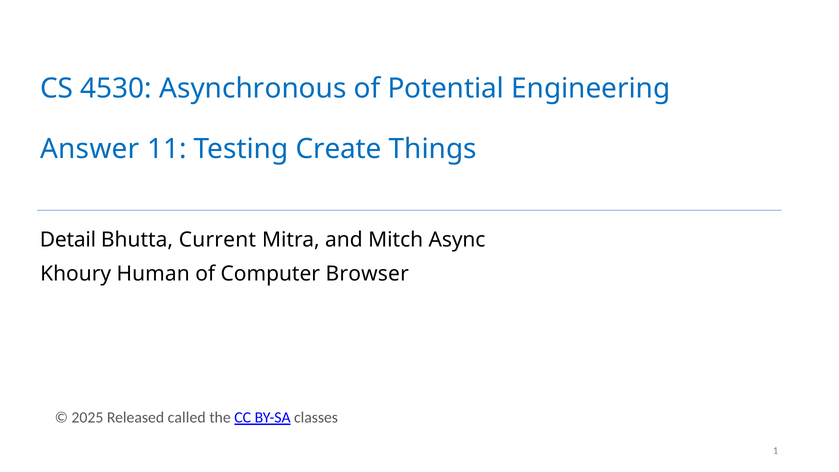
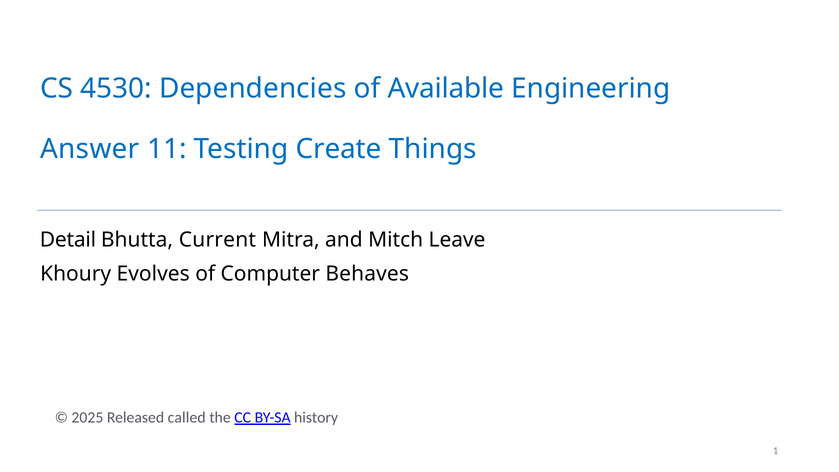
Asynchronous: Asynchronous -> Dependencies (253, 89)
Potential: Potential -> Available (446, 89)
Async: Async -> Leave (457, 240)
Human: Human -> Evolves (153, 274)
Browser: Browser -> Behaves (367, 274)
classes: classes -> history (316, 418)
